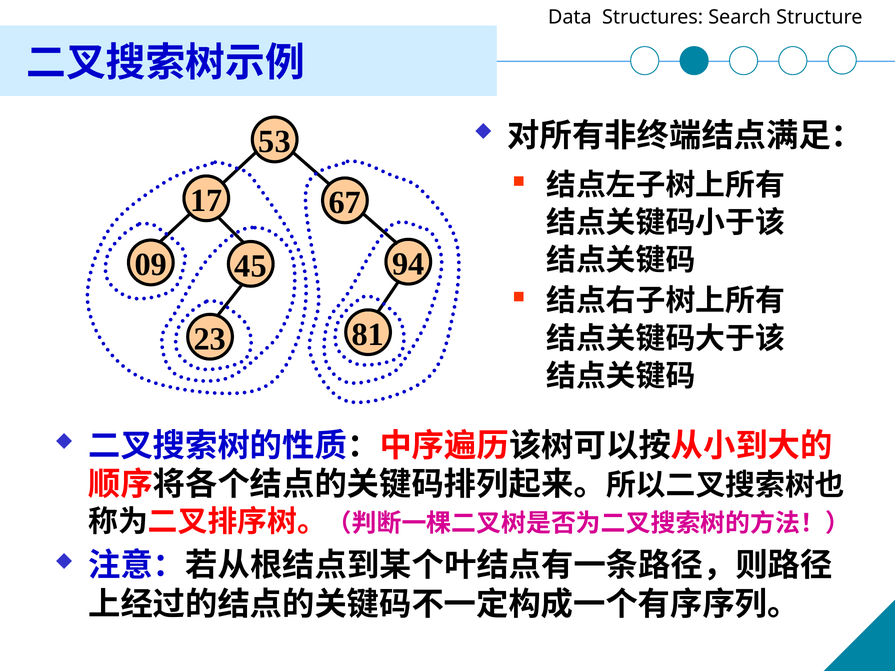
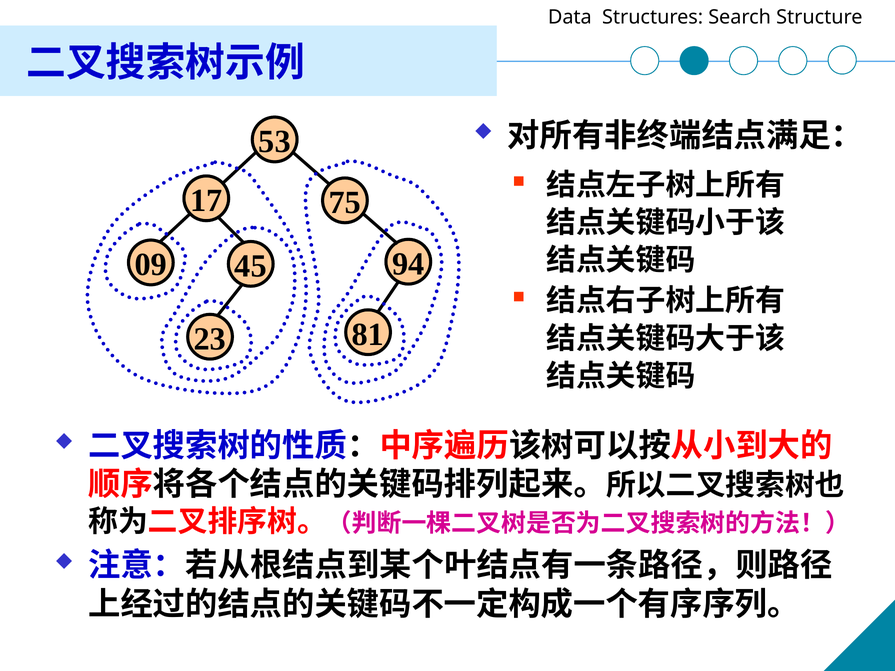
67: 67 -> 75 (345, 203)
